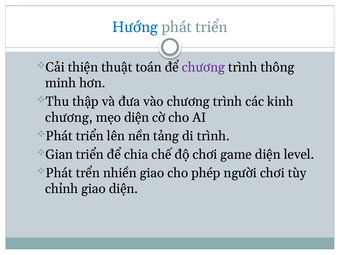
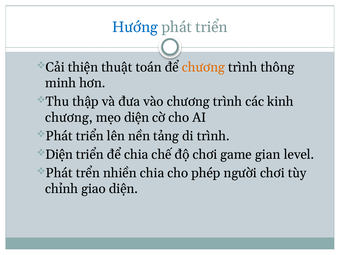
chương colour: purple -> orange (203, 67)
Gian: Gian -> Diện (59, 154)
game diện: diện -> gian (268, 154)
nhiền giao: giao -> chia (152, 173)
